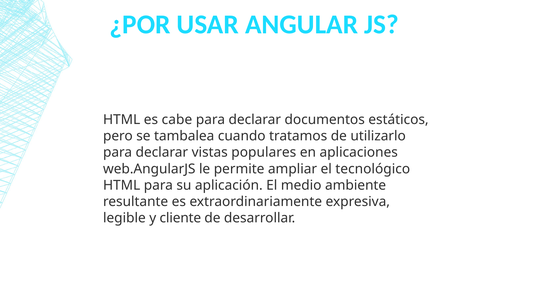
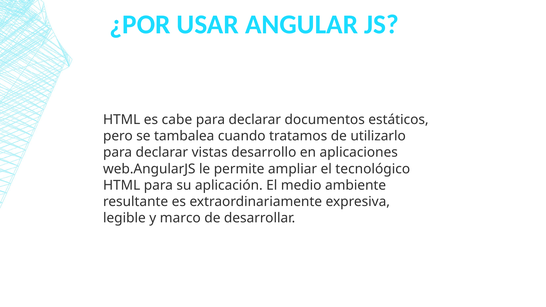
populares: populares -> desarrollo (264, 153)
cliente: cliente -> marco (180, 218)
